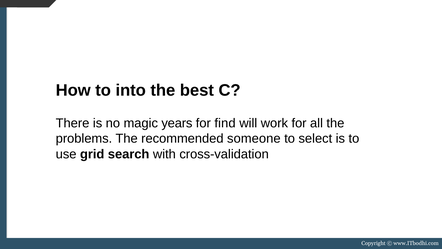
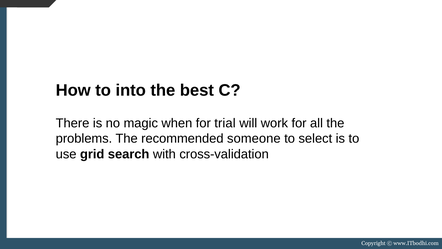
years: years -> when (177, 123)
find: find -> trial (225, 123)
